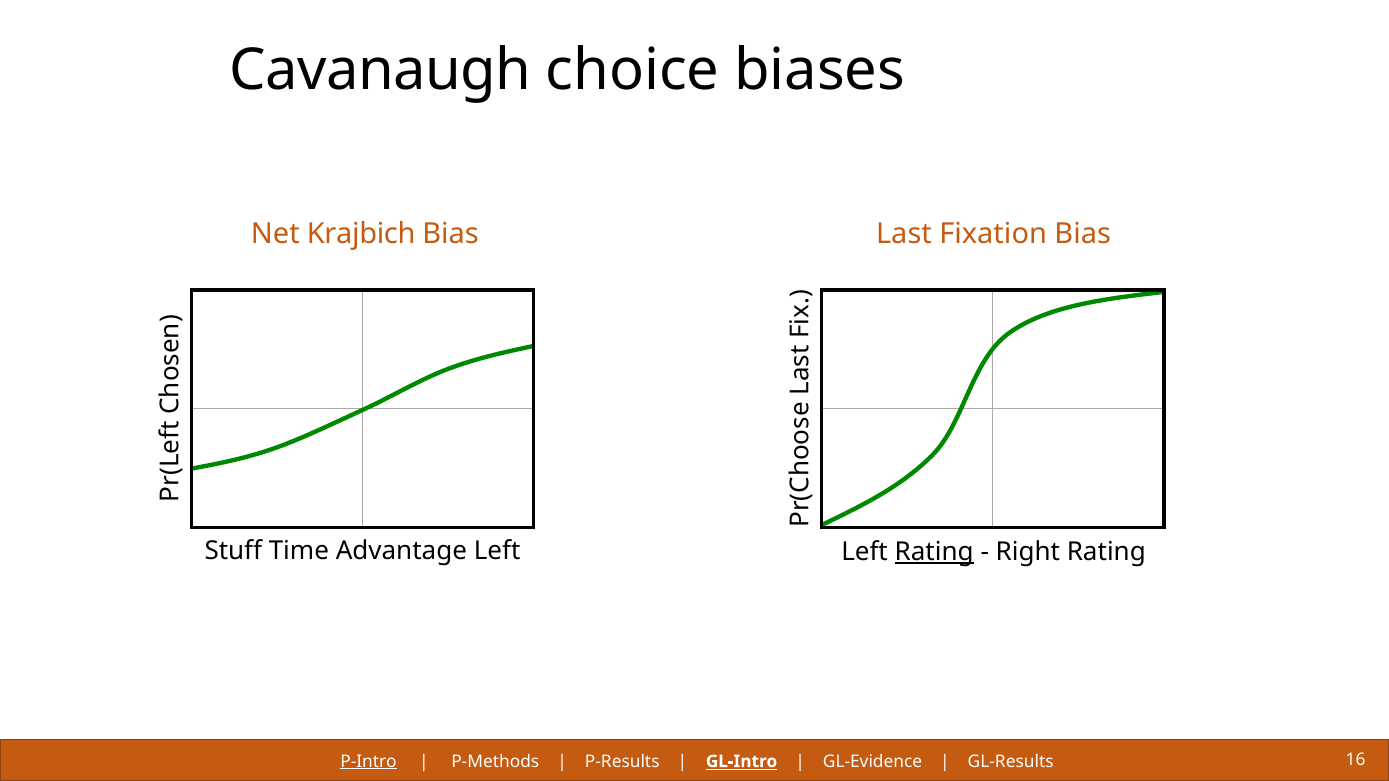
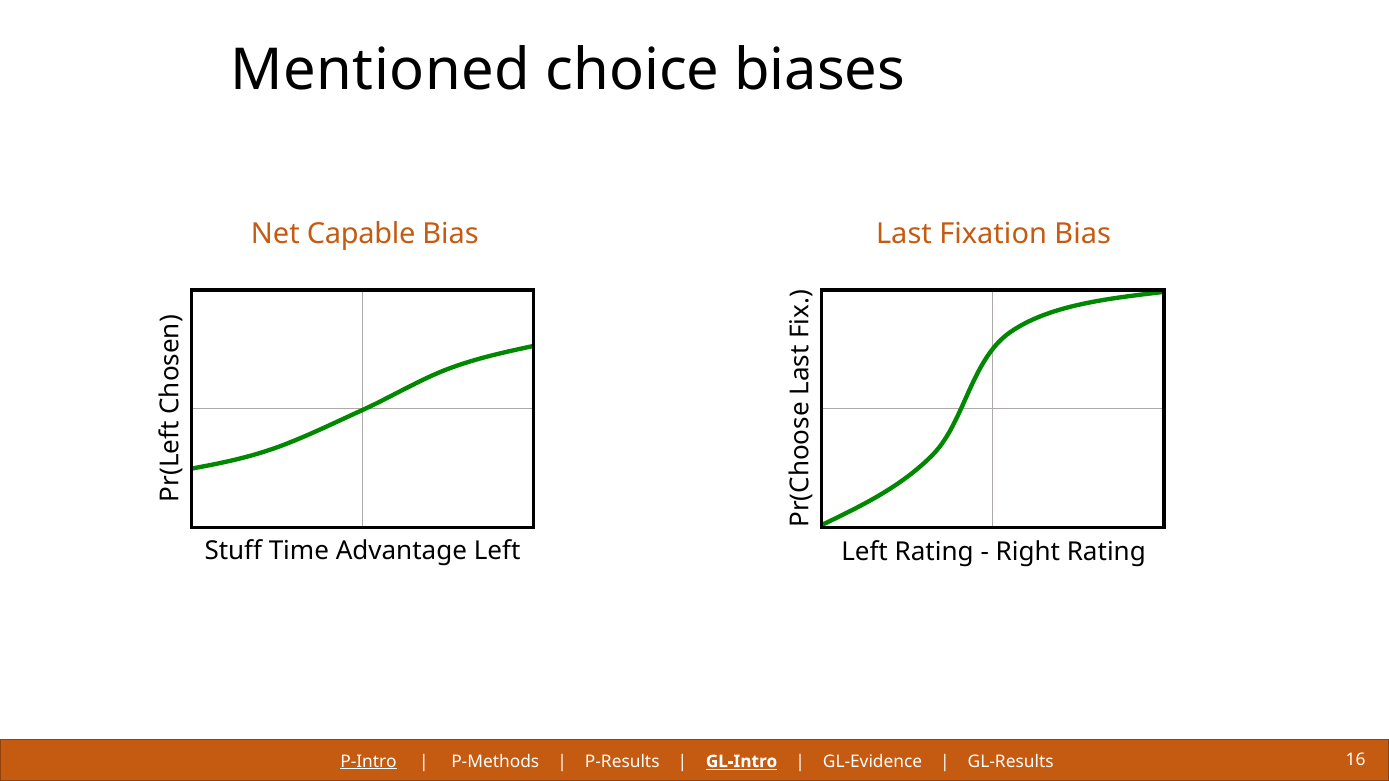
Cavanaugh: Cavanaugh -> Mentioned (380, 70)
Krajbich: Krajbich -> Capable (361, 235)
Rating underline: present -> none (934, 552)
